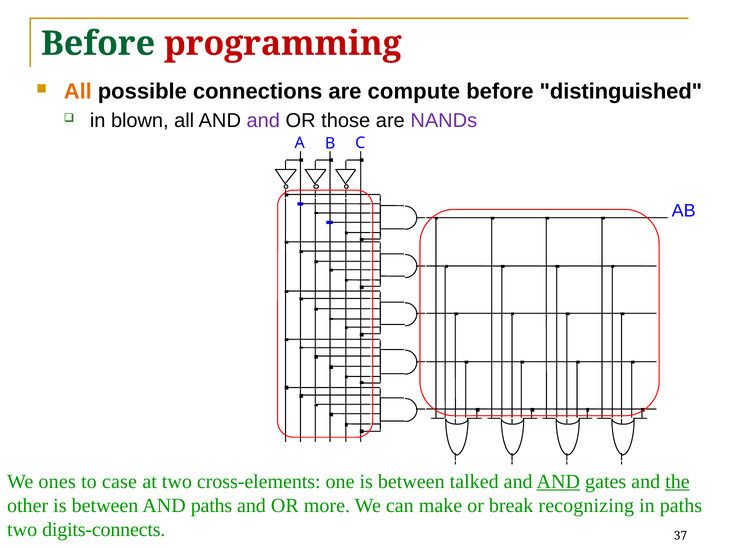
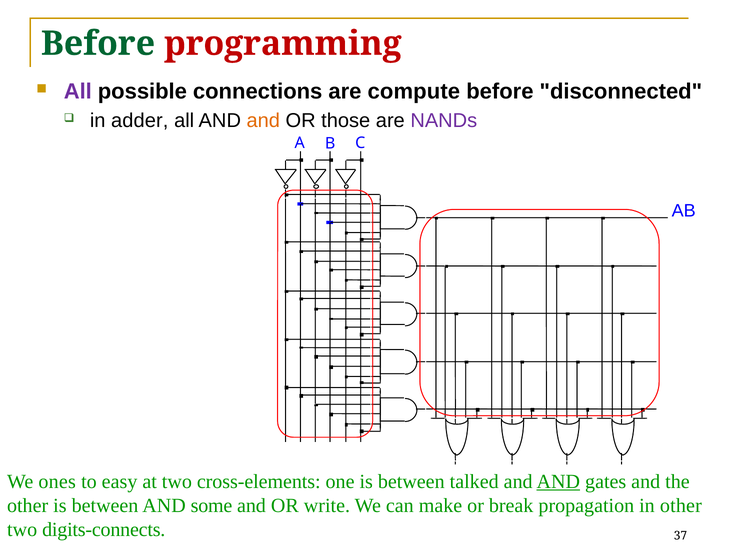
All colour: orange -> purple (78, 92)
distinguished: distinguished -> disconnected (621, 92)
blown: blown -> adder (140, 121)
and colour: purple -> orange (263, 121)
case: case -> easy (120, 481)
the underline: present -> none (677, 481)
AND paths: paths -> some (211, 505)
more: more -> write (327, 505)
recognizing: recognizing -> propagation (586, 505)
in paths: paths -> other (681, 505)
